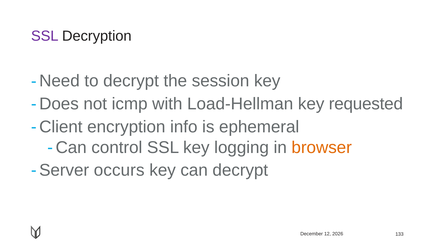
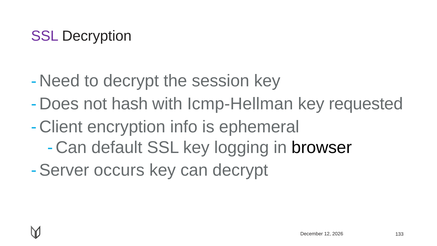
icmp: icmp -> hash (130, 104)
Load-Hellman: Load-Hellman -> Icmp-Hellman (240, 104)
control: control -> default (117, 147)
browser colour: orange -> black (322, 147)
